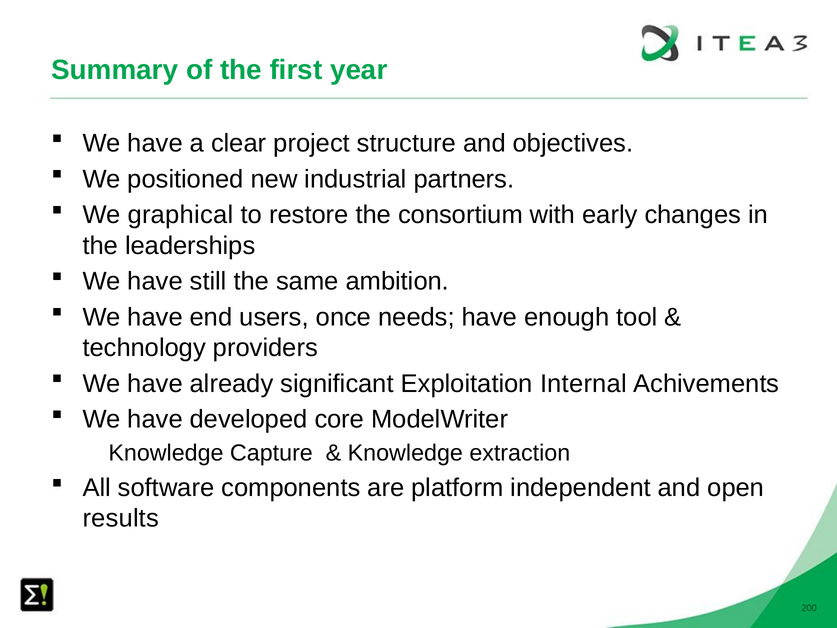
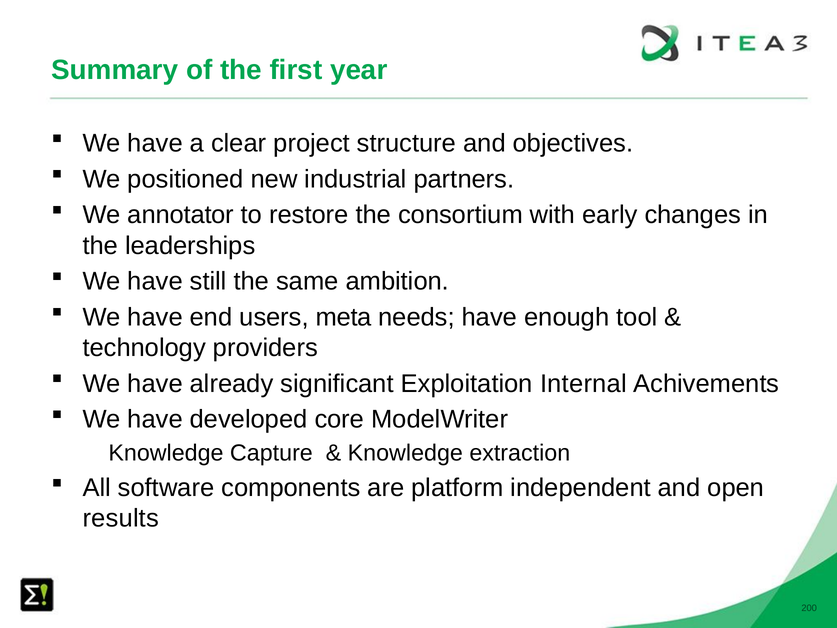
graphical: graphical -> annotator (181, 215)
once: once -> meta (344, 317)
